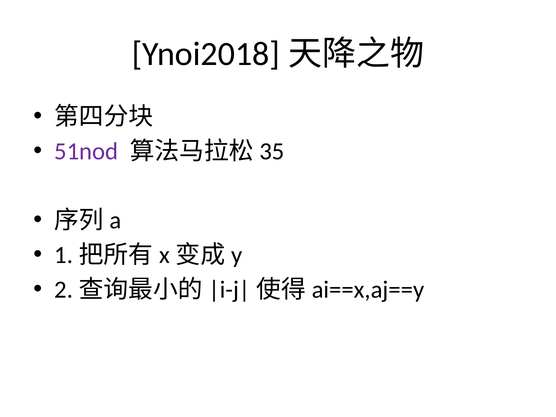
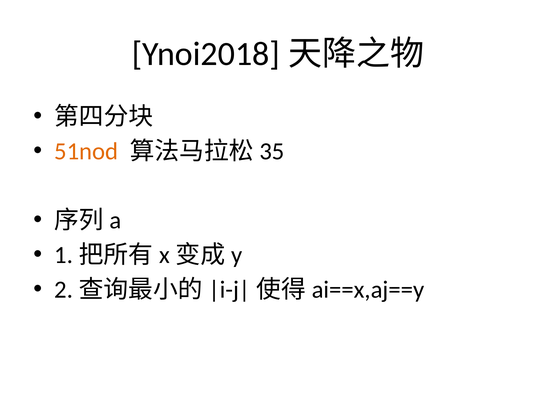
51nod colour: purple -> orange (86, 151)
